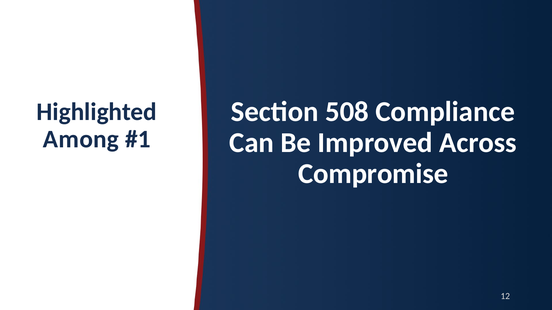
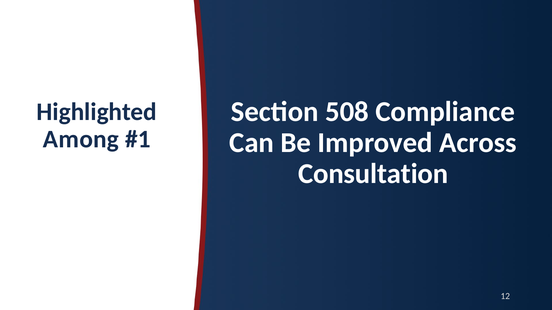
Compromise: Compromise -> Consultation (373, 174)
